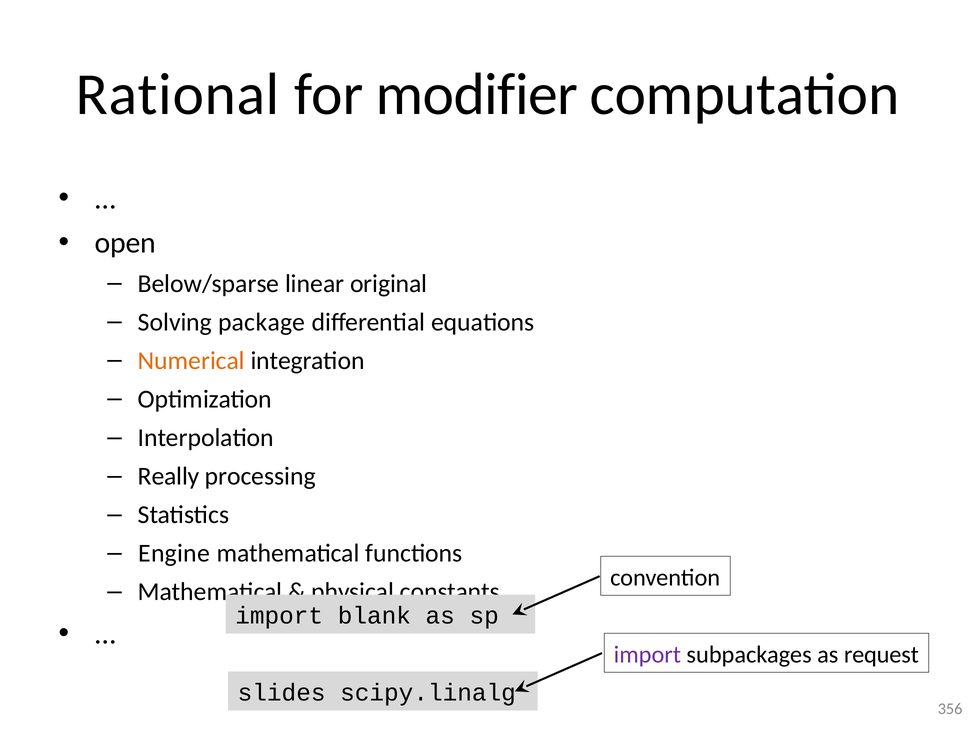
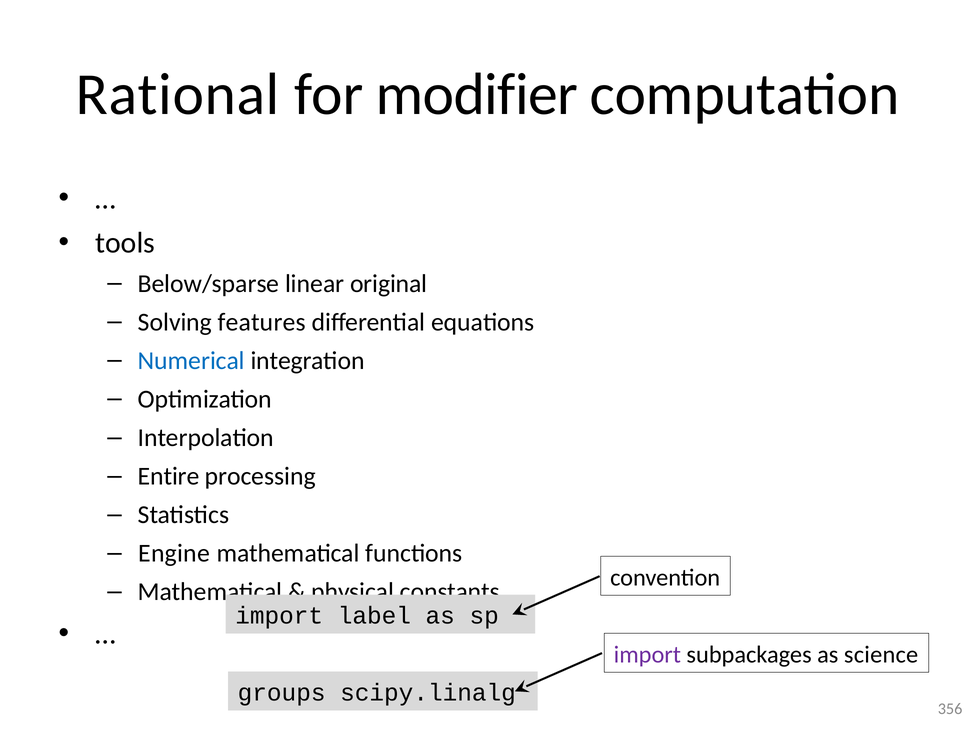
open: open -> tools (125, 243)
package: package -> features (262, 322)
Numerical colour: orange -> blue (191, 361)
Really: Really -> Entire (169, 476)
blank: blank -> label (374, 616)
request: request -> science (881, 654)
slides: slides -> groups (282, 693)
